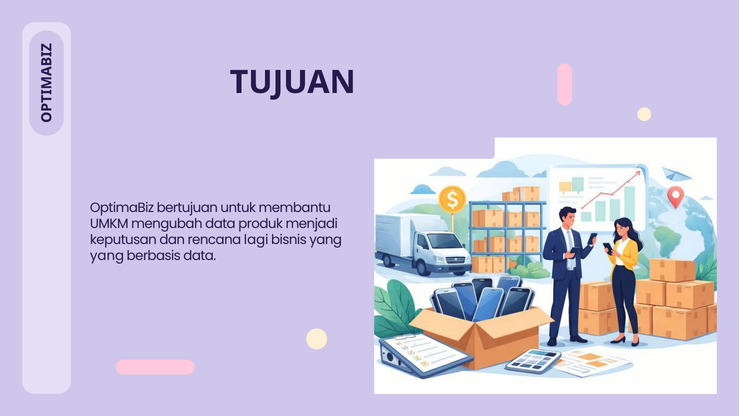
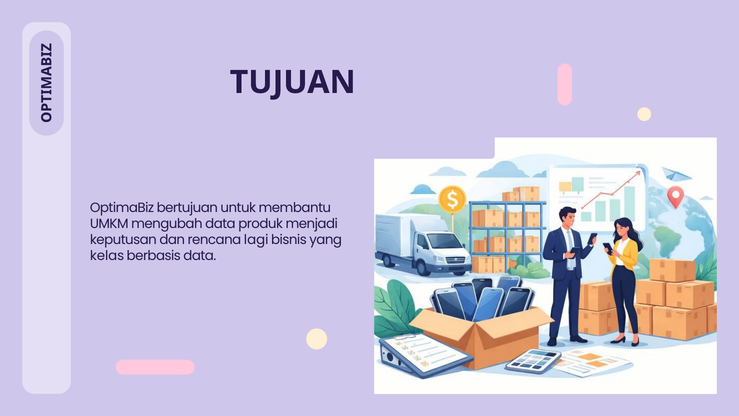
yang: yang -> kelas (107, 256)
